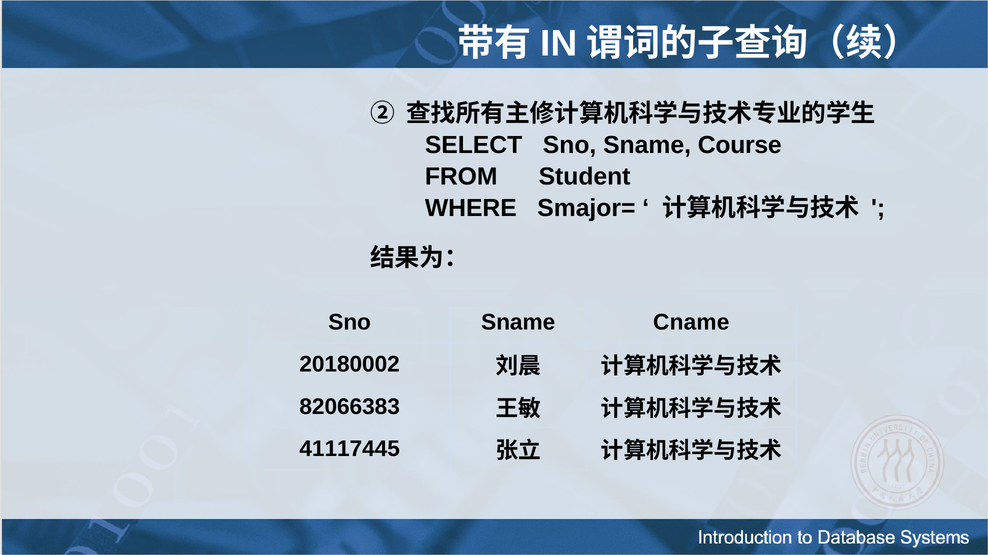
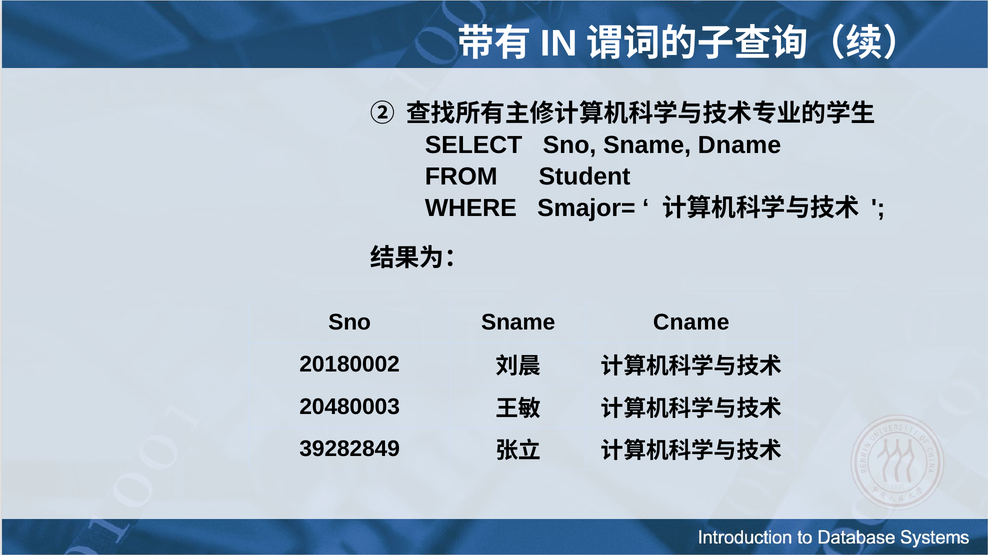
Course: Course -> Dname (740, 145)
82066383: 82066383 -> 20480003 (350, 407)
41117445: 41117445 -> 39282849 (350, 450)
